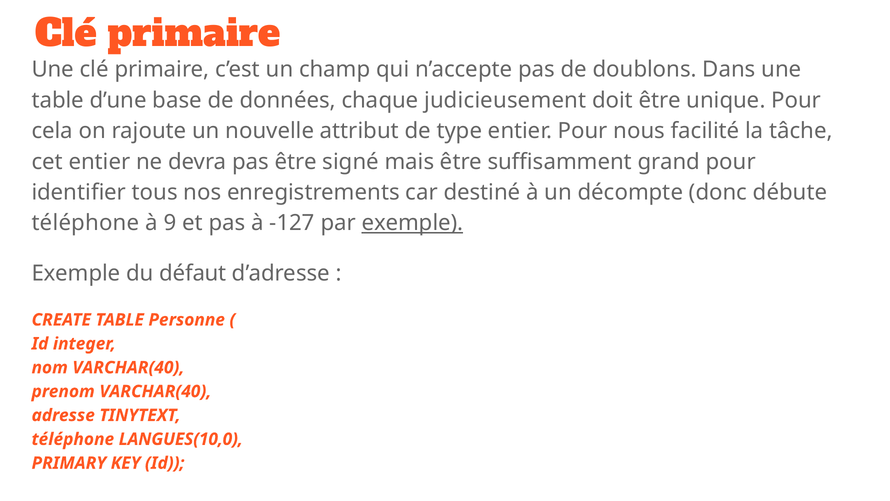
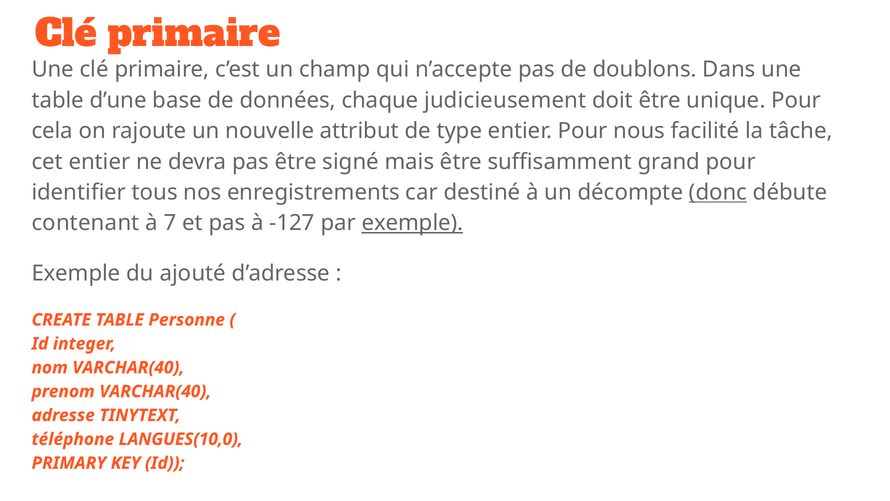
donc underline: none -> present (718, 192)
téléphone: téléphone -> contenant (86, 223)
9: 9 -> 7 (170, 223)
défaut: défaut -> ajouté (193, 273)
